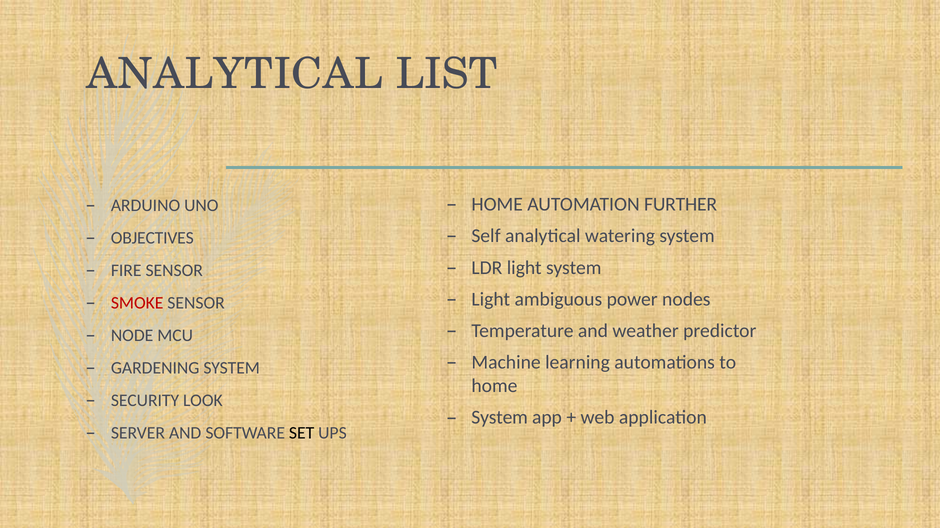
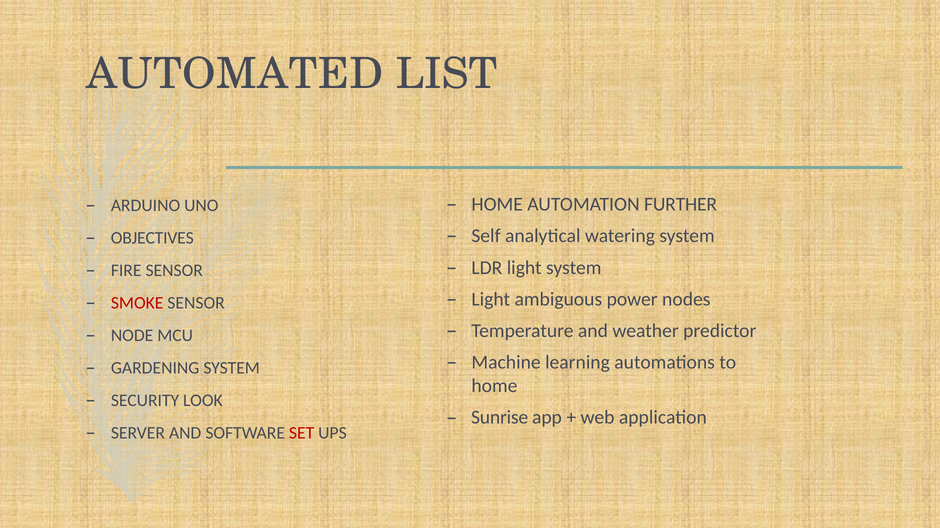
ANALYTICAL: ANALYTICAL -> AUTOMATED (235, 74)
System: System -> Sunrise (500, 418)
SET colour: black -> red (302, 434)
